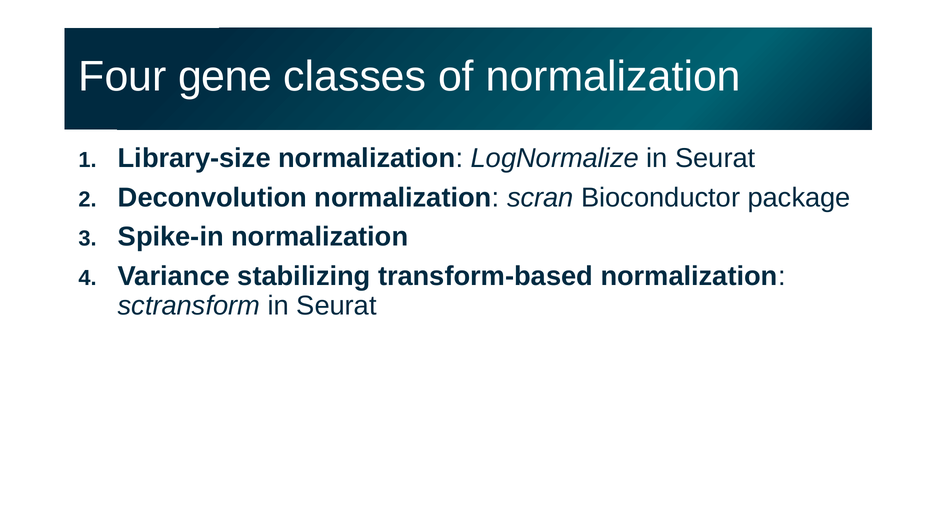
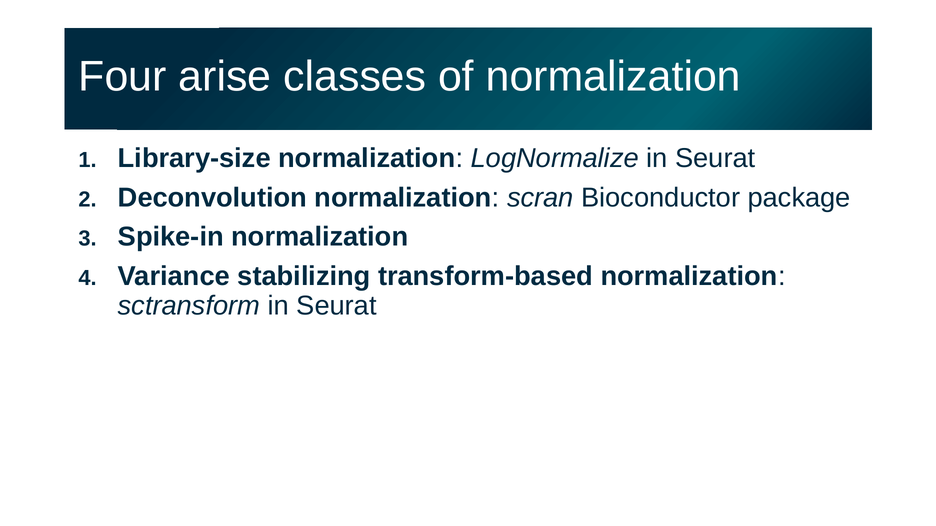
gene: gene -> arise (225, 77)
